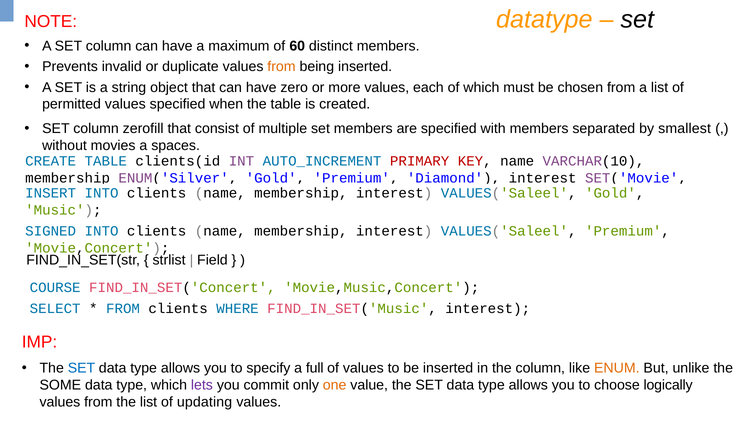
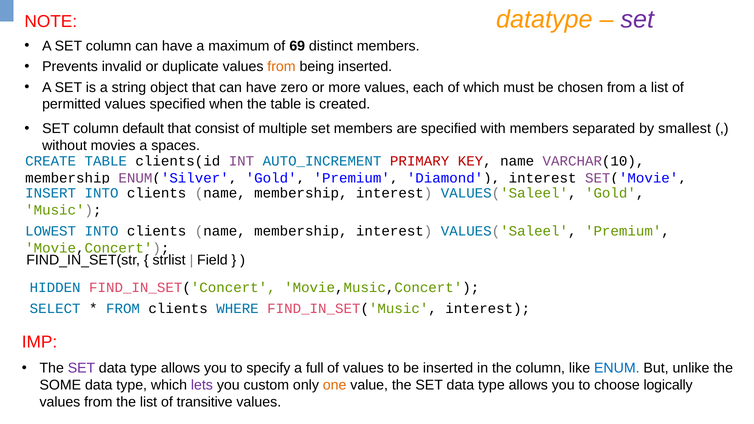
set colour: black -> purple (637, 20)
60: 60 -> 69 (297, 46)
zerofill: zerofill -> default (143, 129)
SIGNED: SIGNED -> LOWEST (51, 231)
COURSE: COURSE -> HIDDEN (55, 288)
SET colour: blue -> purple (81, 368)
ENUM colour: orange -> blue (617, 368)
commit: commit -> custom (266, 385)
updating: updating -> transitive (205, 402)
